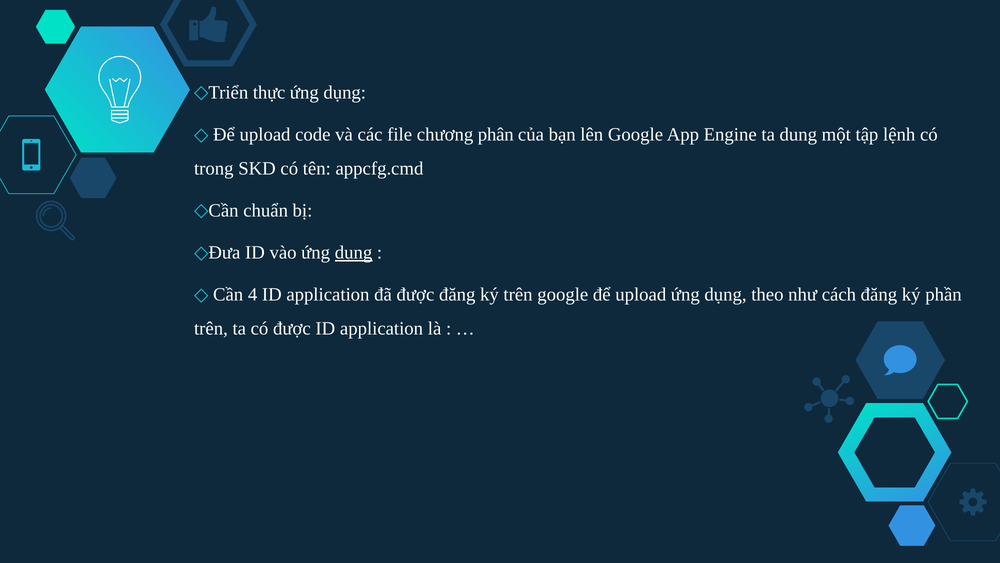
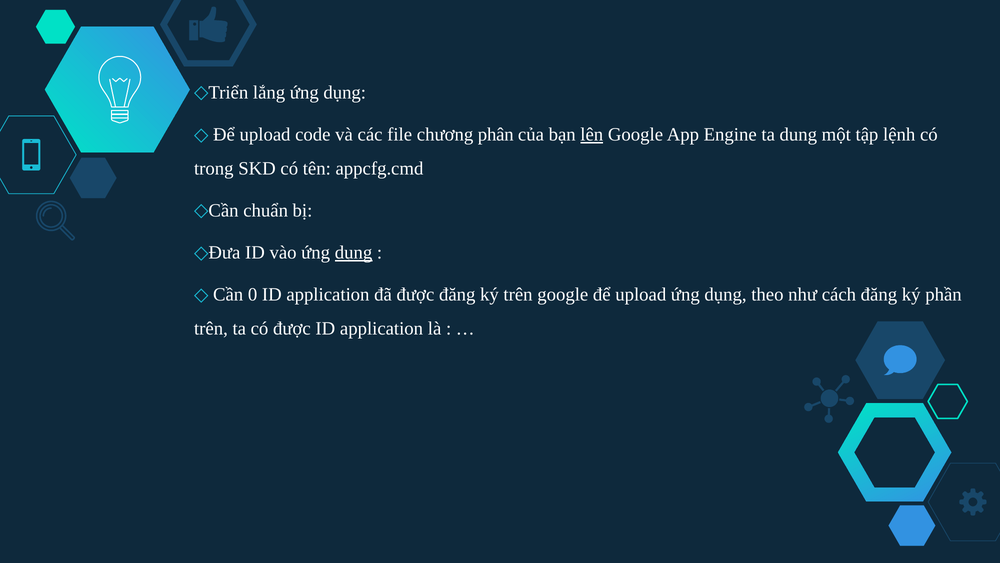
thực: thực -> lắng (269, 92)
lên underline: none -> present (592, 135)
4: 4 -> 0 (253, 295)
